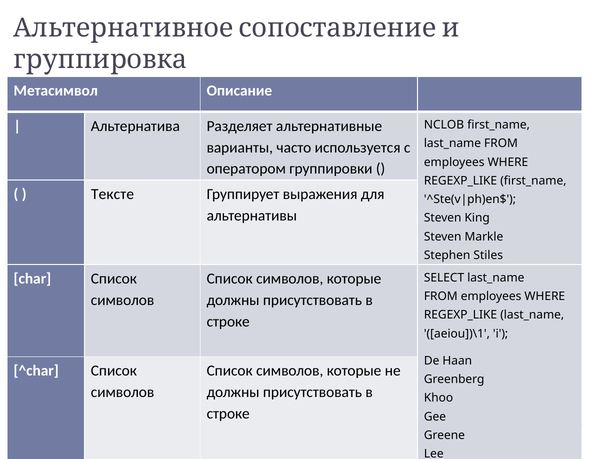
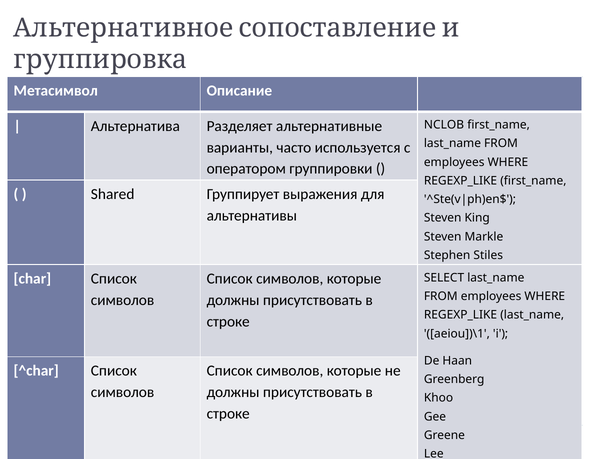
Тексте: Тексте -> Shared (113, 195)
